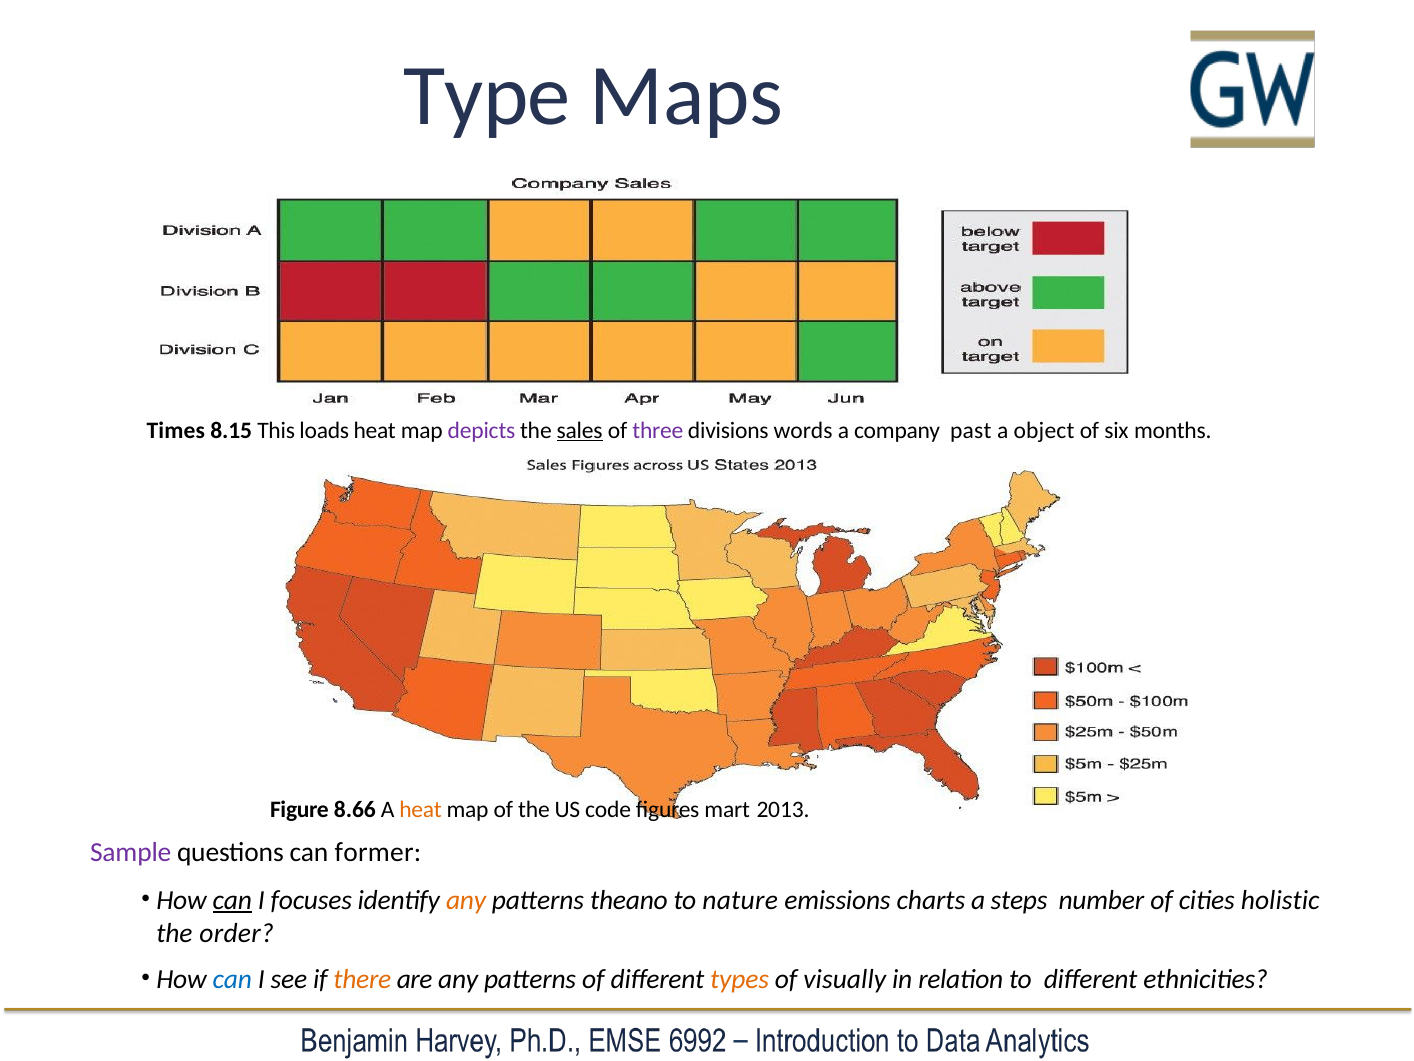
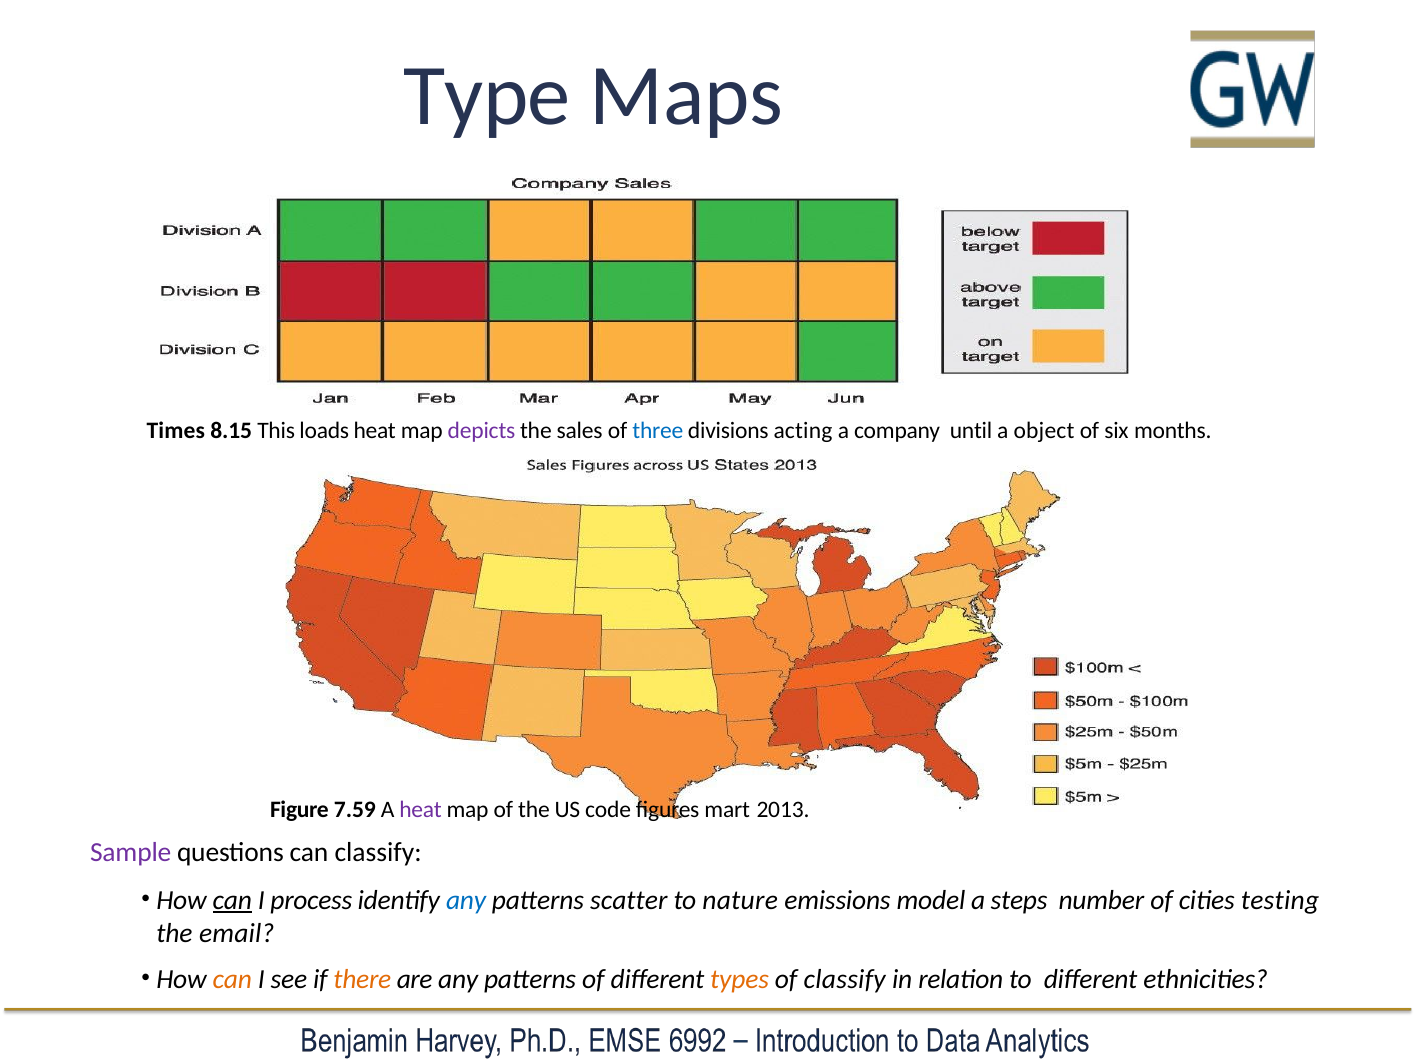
sales underline: present -> none (580, 430)
three colour: purple -> blue (658, 430)
words: words -> acting (803, 430)
past: past -> until (971, 430)
8.66: 8.66 -> 7.59 (355, 809)
heat colour: orange -> purple (421, 809)
can former: former -> classify (378, 853)
focuses: focuses -> process (311, 900)
any colour: orange -> blue (466, 900)
theano: theano -> scatter (629, 900)
charts: charts -> model (931, 900)
holistic: holistic -> testing (1280, 900)
order: order -> email (237, 933)
can colour: blue -> orange (232, 979)
of visually: visually -> classify (845, 979)
